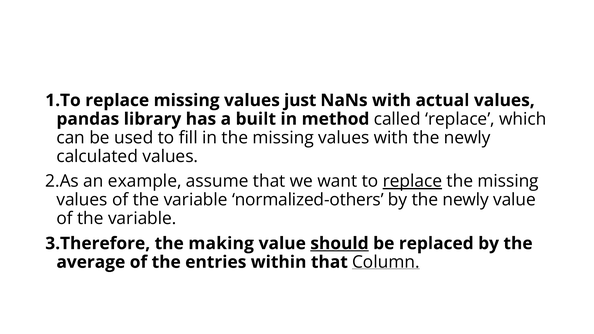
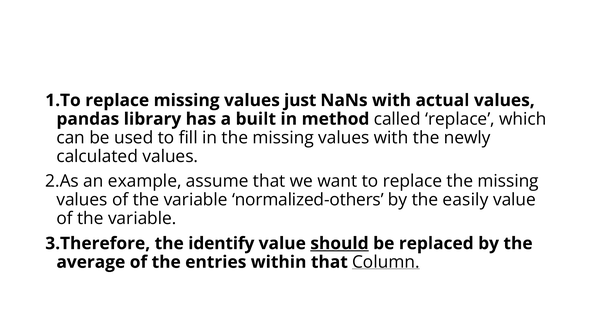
replace underline: present -> none (412, 181)
by the newly: newly -> easily (466, 200)
making: making -> identify (221, 244)
